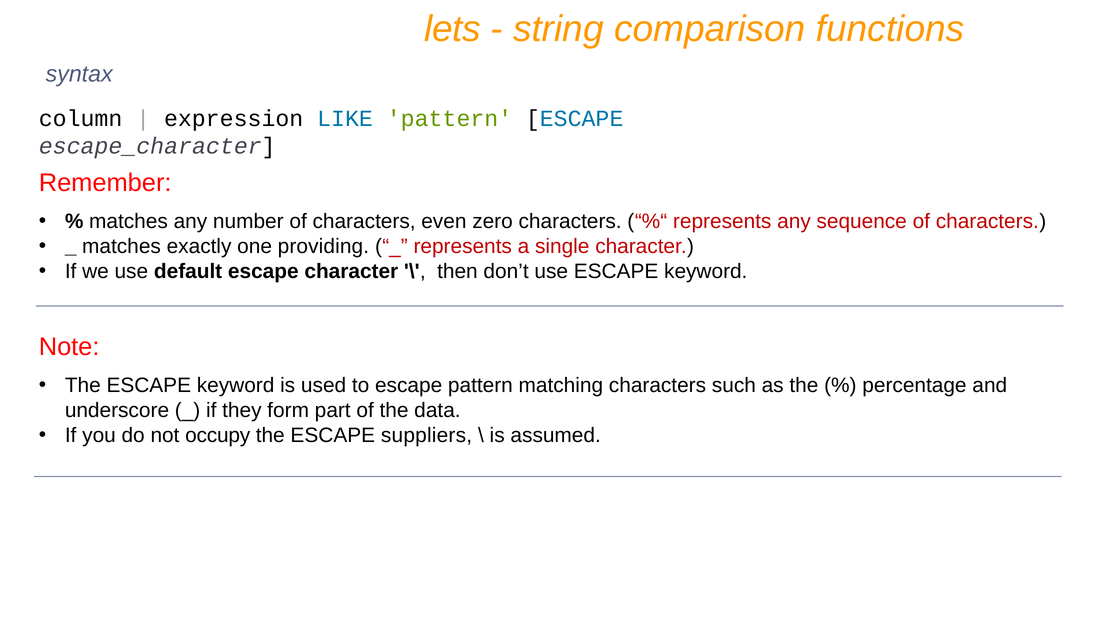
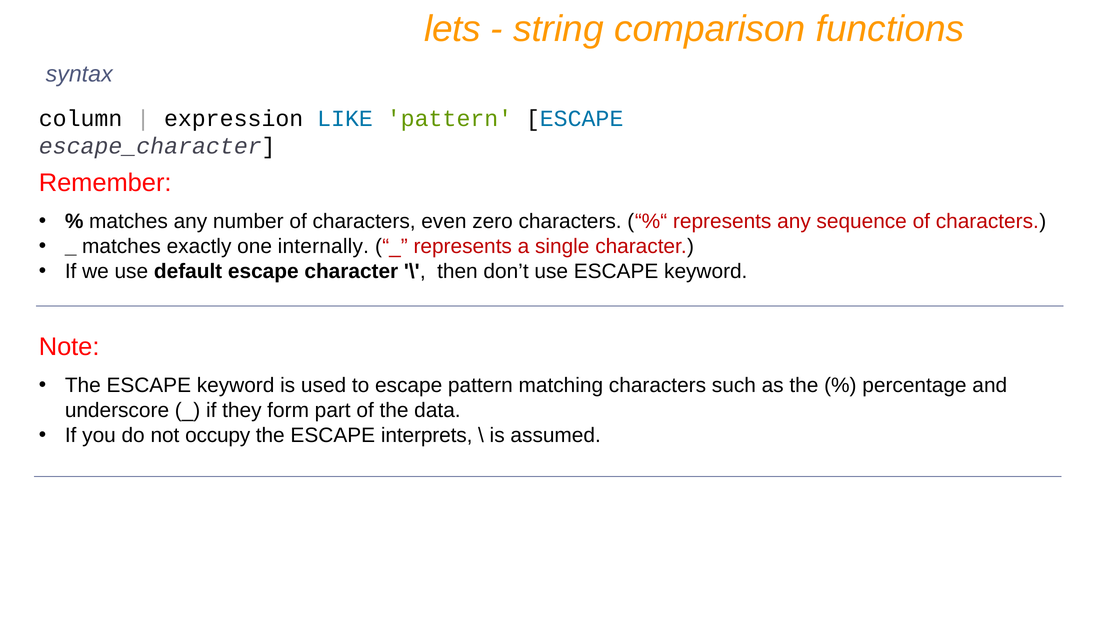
providing: providing -> internally (323, 246)
suppliers: suppliers -> interprets (427, 436)
